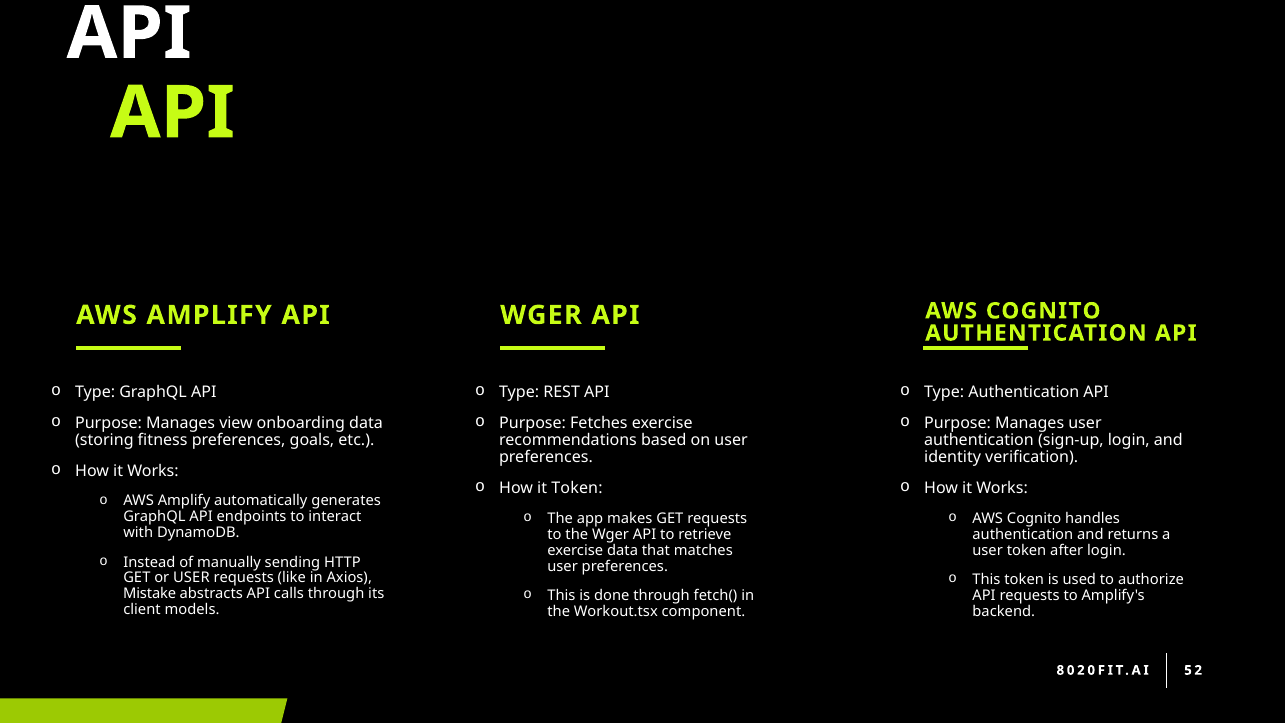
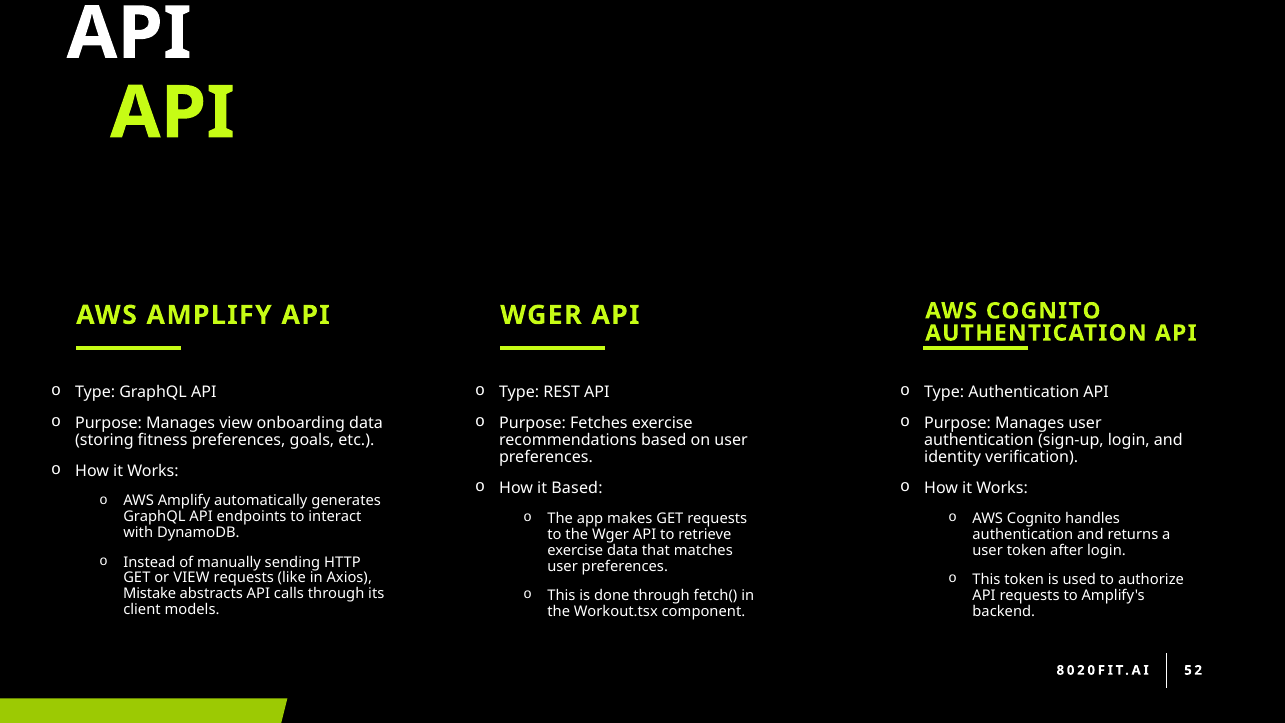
it Token: Token -> Based (577, 488)
or USER: USER -> VIEW (191, 578)
